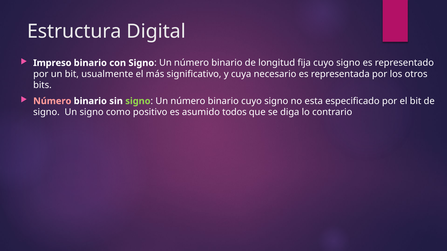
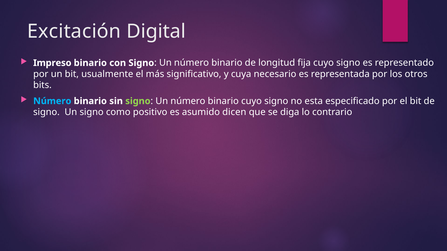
Estructura: Estructura -> Excitación (74, 31)
Número colour: pink -> light blue (52, 101)
todos: todos -> dicen (234, 112)
